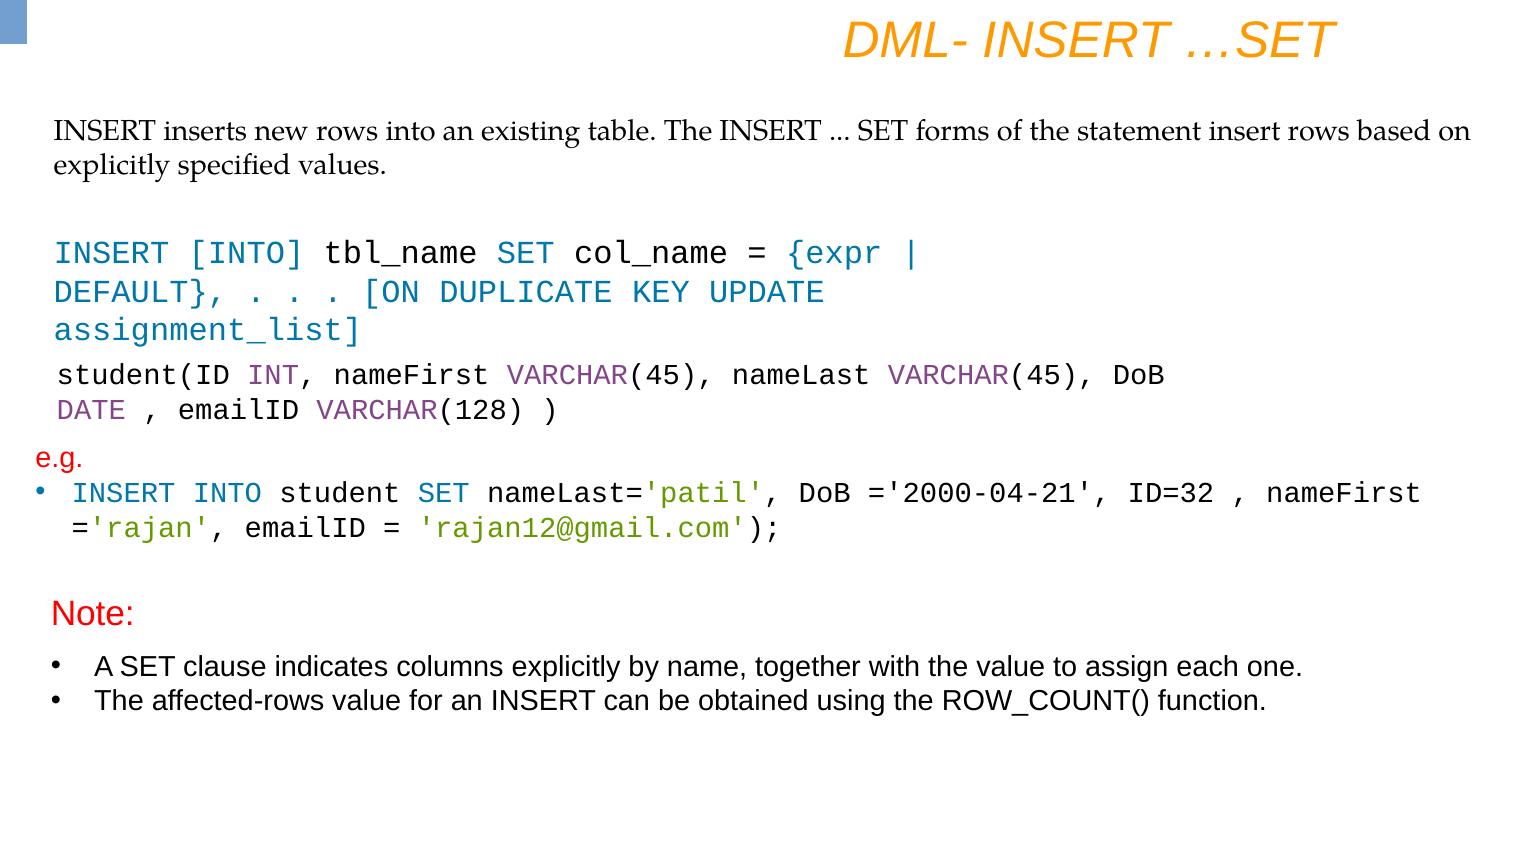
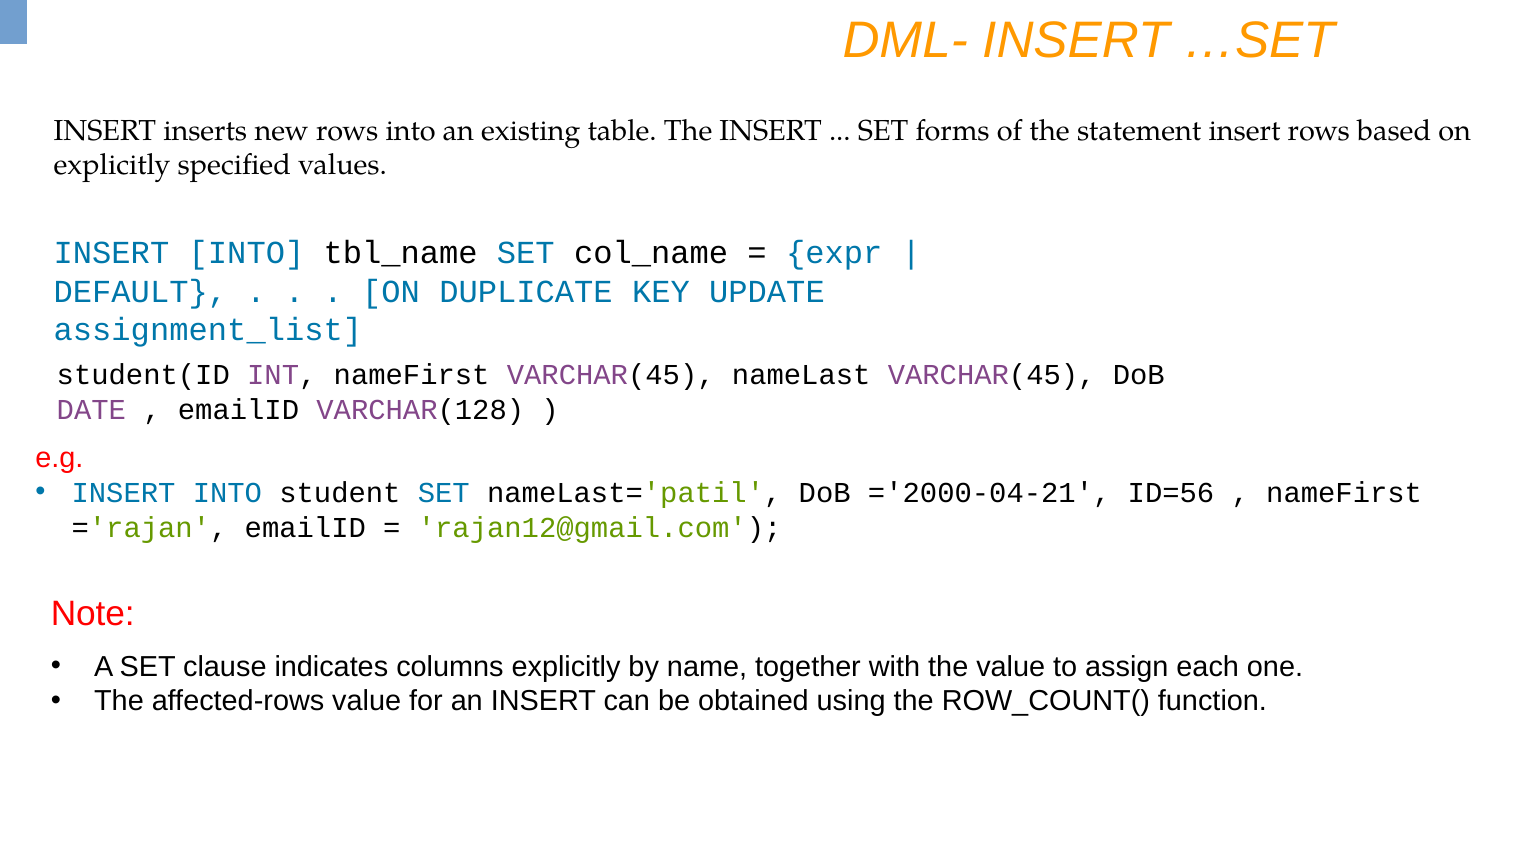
ID=32: ID=32 -> ID=56 (1171, 493)
